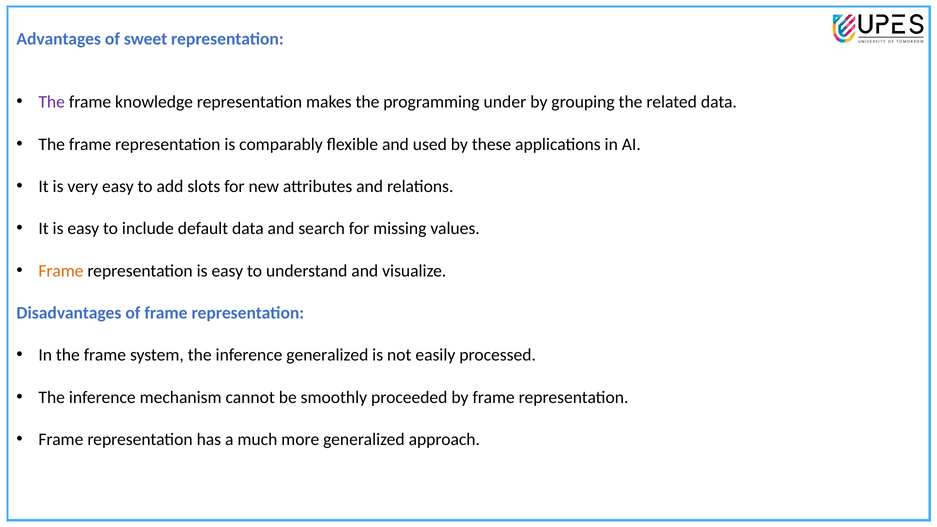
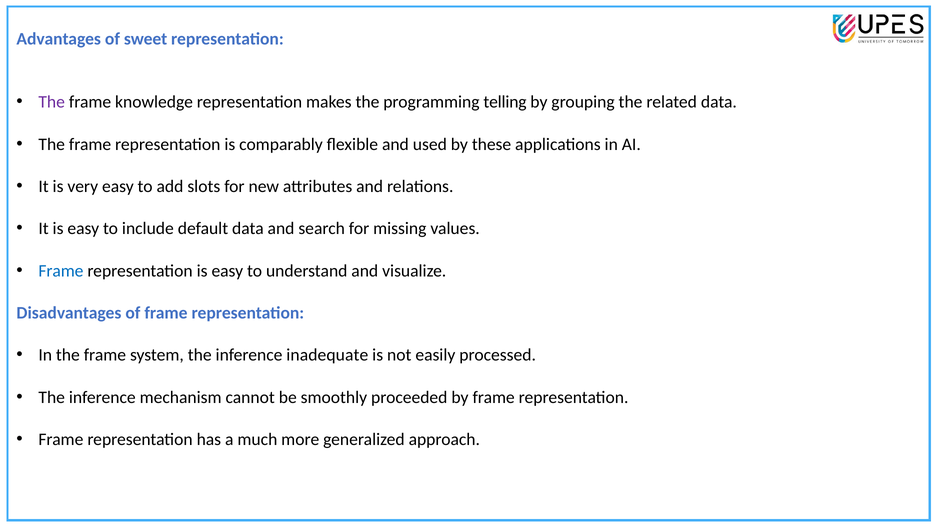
under: under -> telling (505, 102)
Frame colour: orange -> blue (61, 271)
inference generalized: generalized -> inadequate (327, 355)
